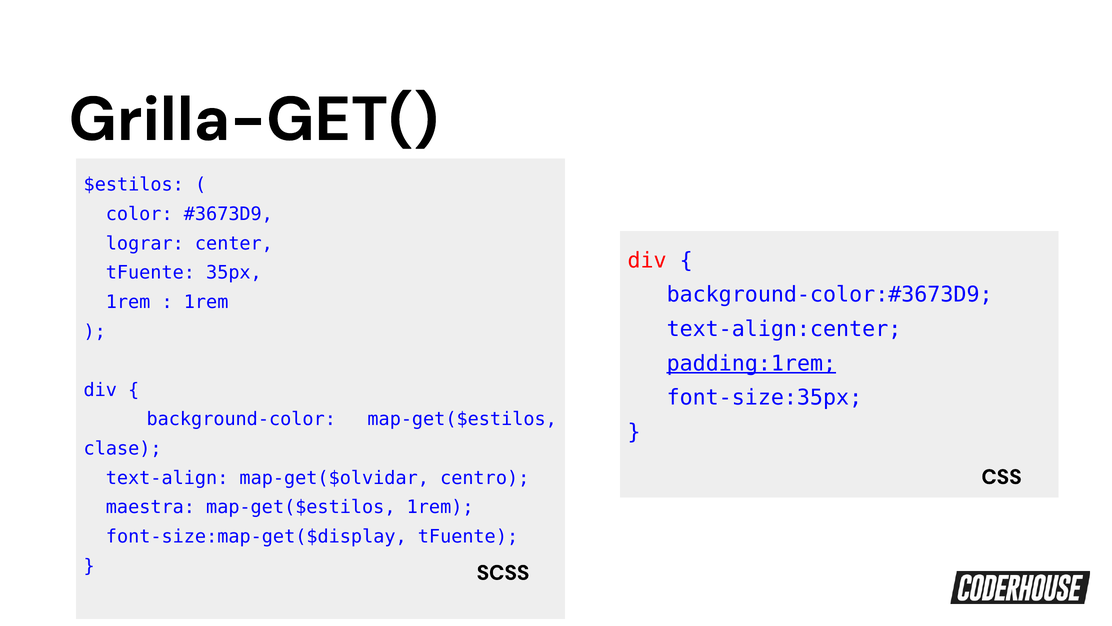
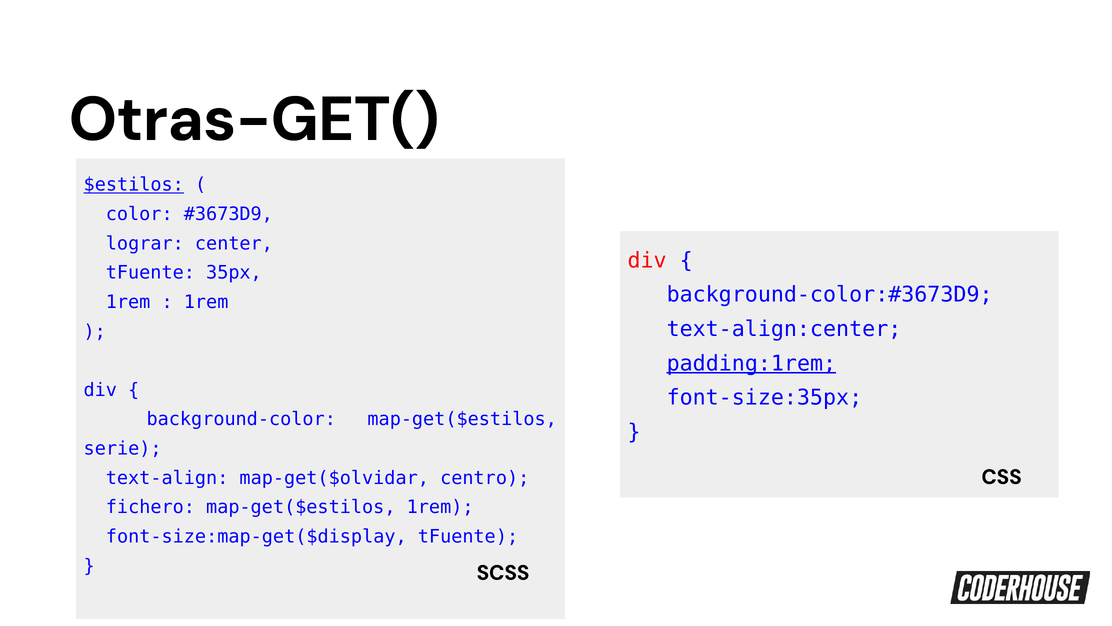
Grilla-GET(: Grilla-GET( -> Otras-GET( (254, 119)
$estilos underline: none -> present (134, 185)
clase: clase -> serie (123, 448)
maestra: maestra -> fichero (150, 507)
